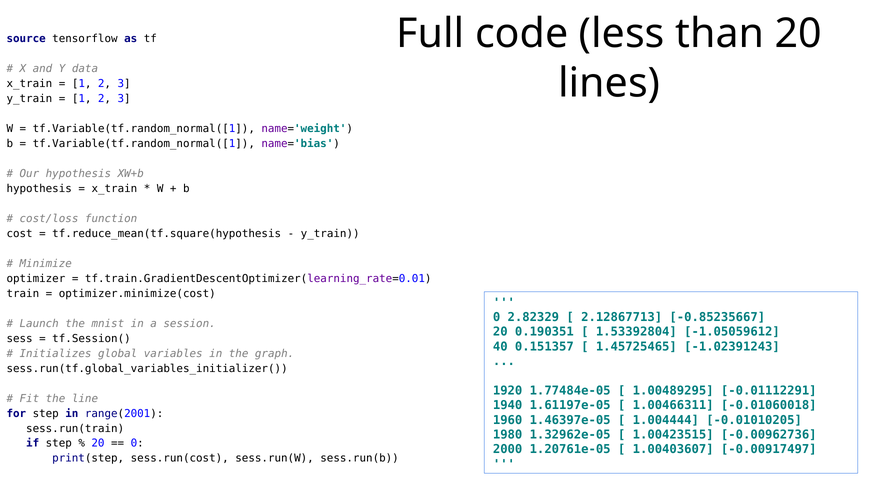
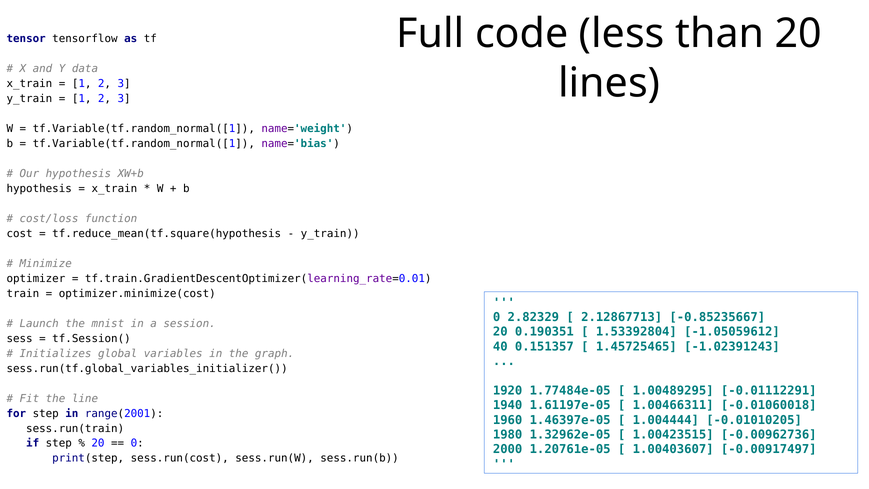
source: source -> tensor (26, 39)
